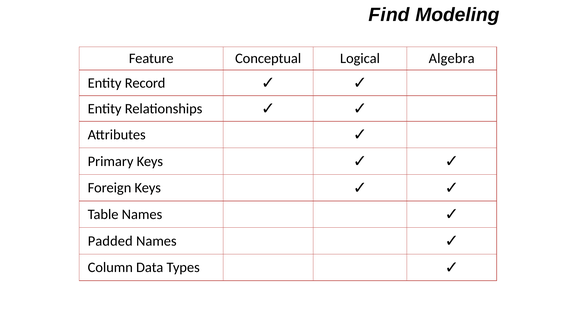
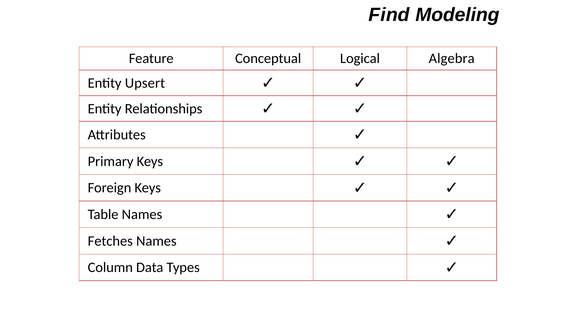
Record: Record -> Upsert (145, 83)
Padded: Padded -> Fetches (110, 241)
